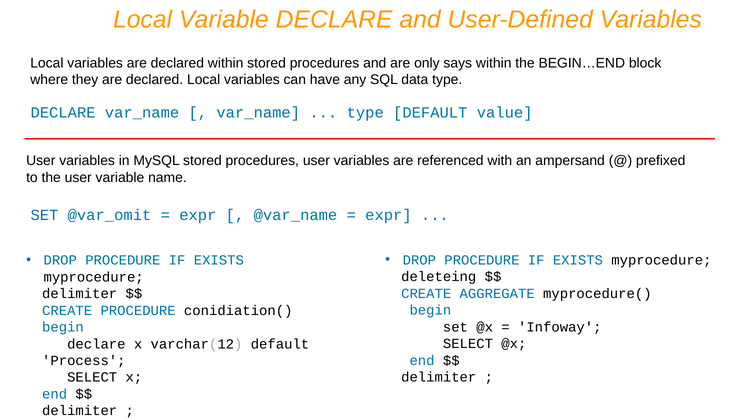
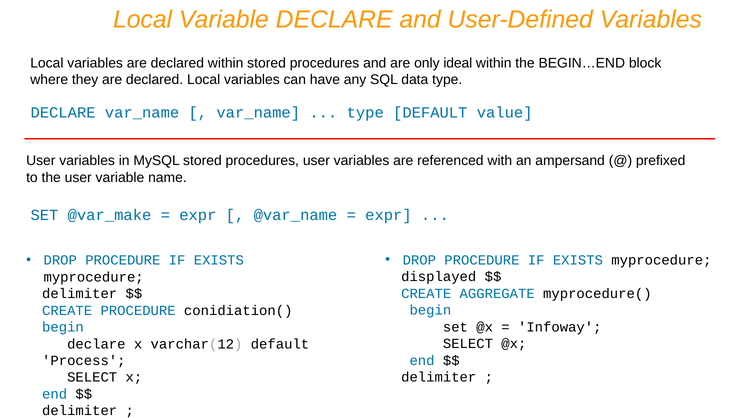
says: says -> ideal (458, 63)
@var_omit: @var_omit -> @var_make (109, 215)
deleteing: deleteing -> displayed (439, 276)
